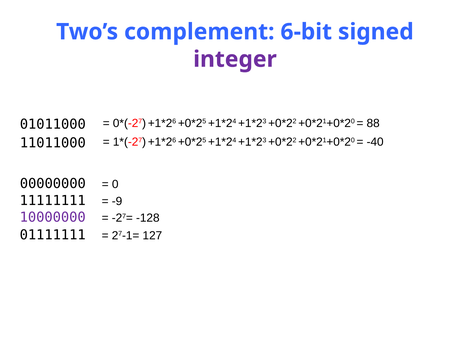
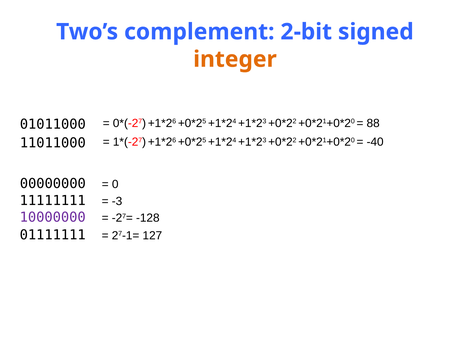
6-bit: 6-bit -> 2-bit (306, 32)
integer colour: purple -> orange (235, 59)
-9: -9 -> -3 (117, 201)
